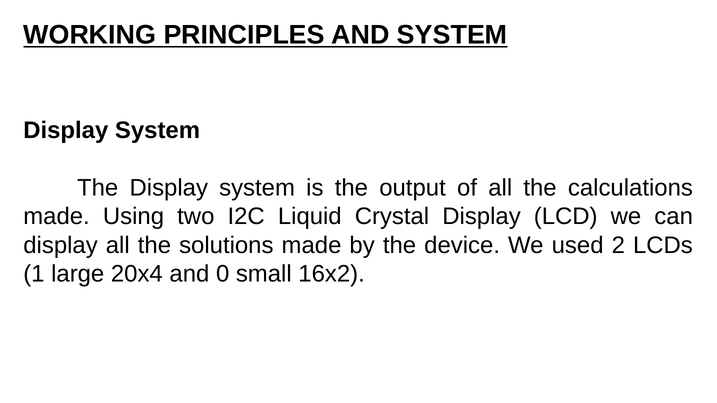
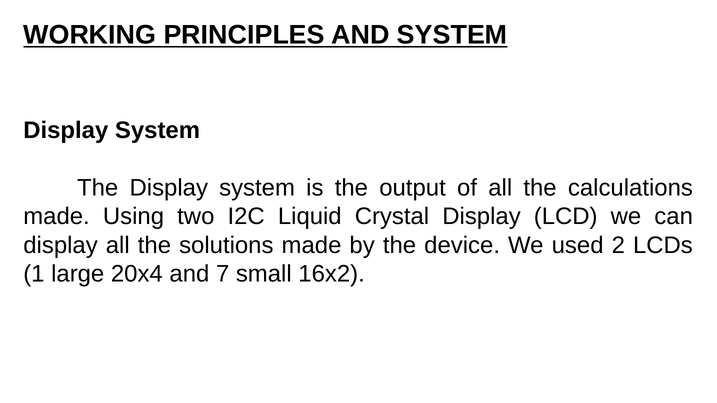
0: 0 -> 7 (223, 274)
